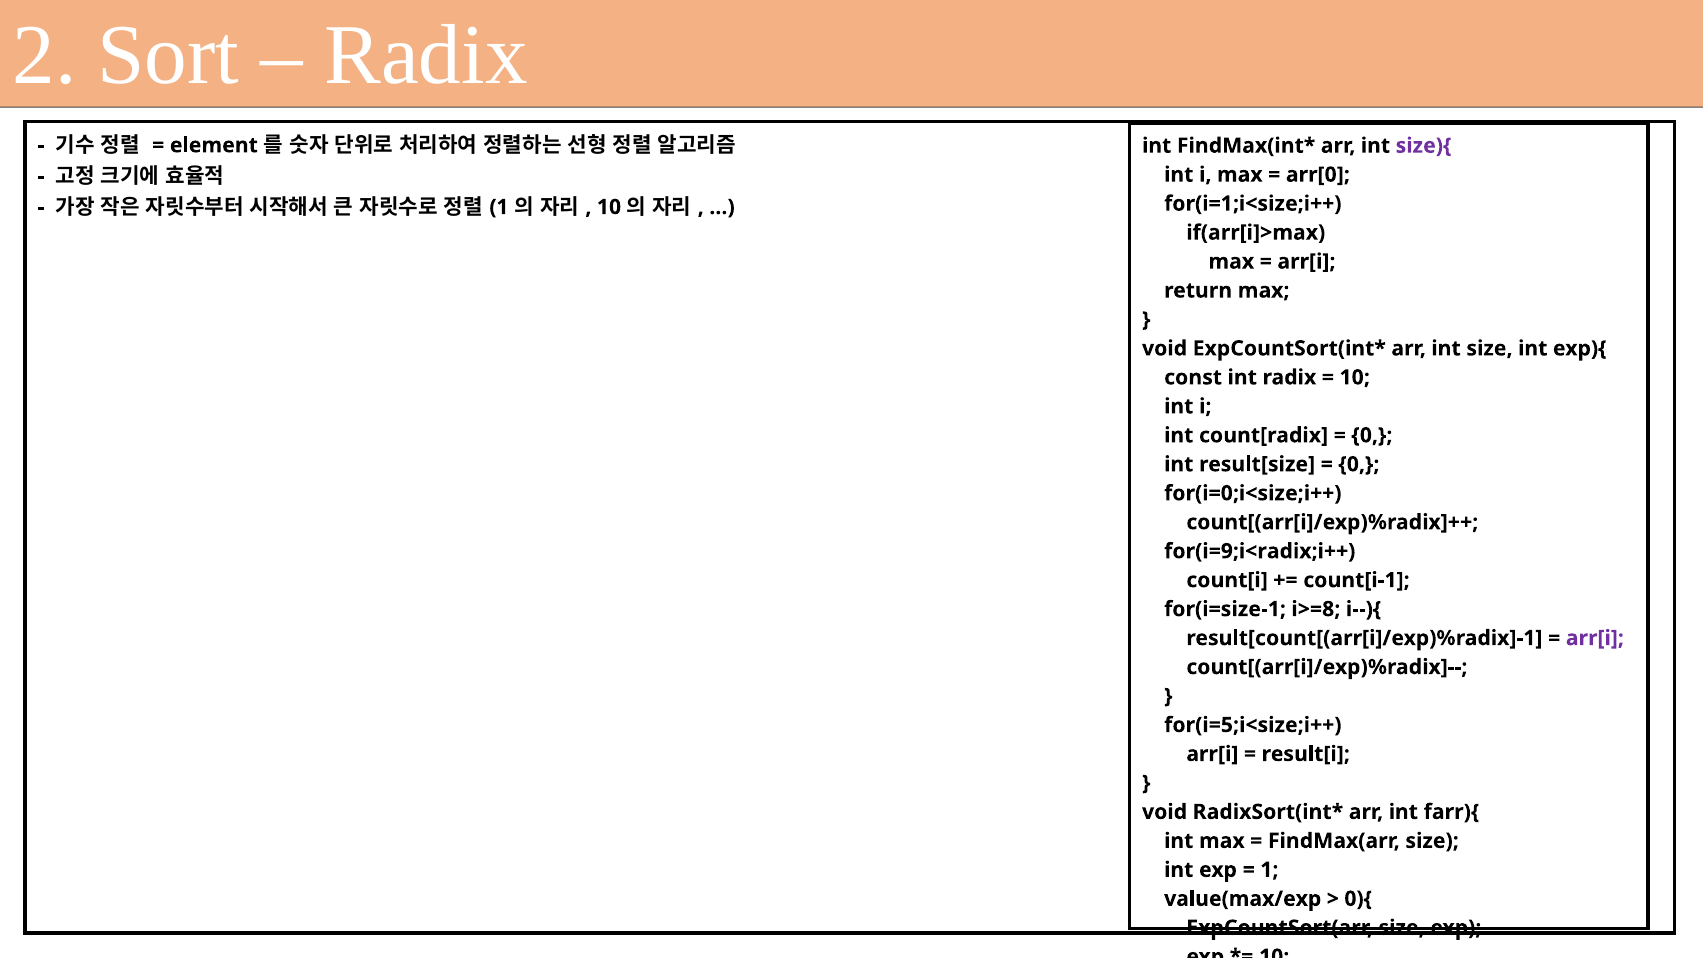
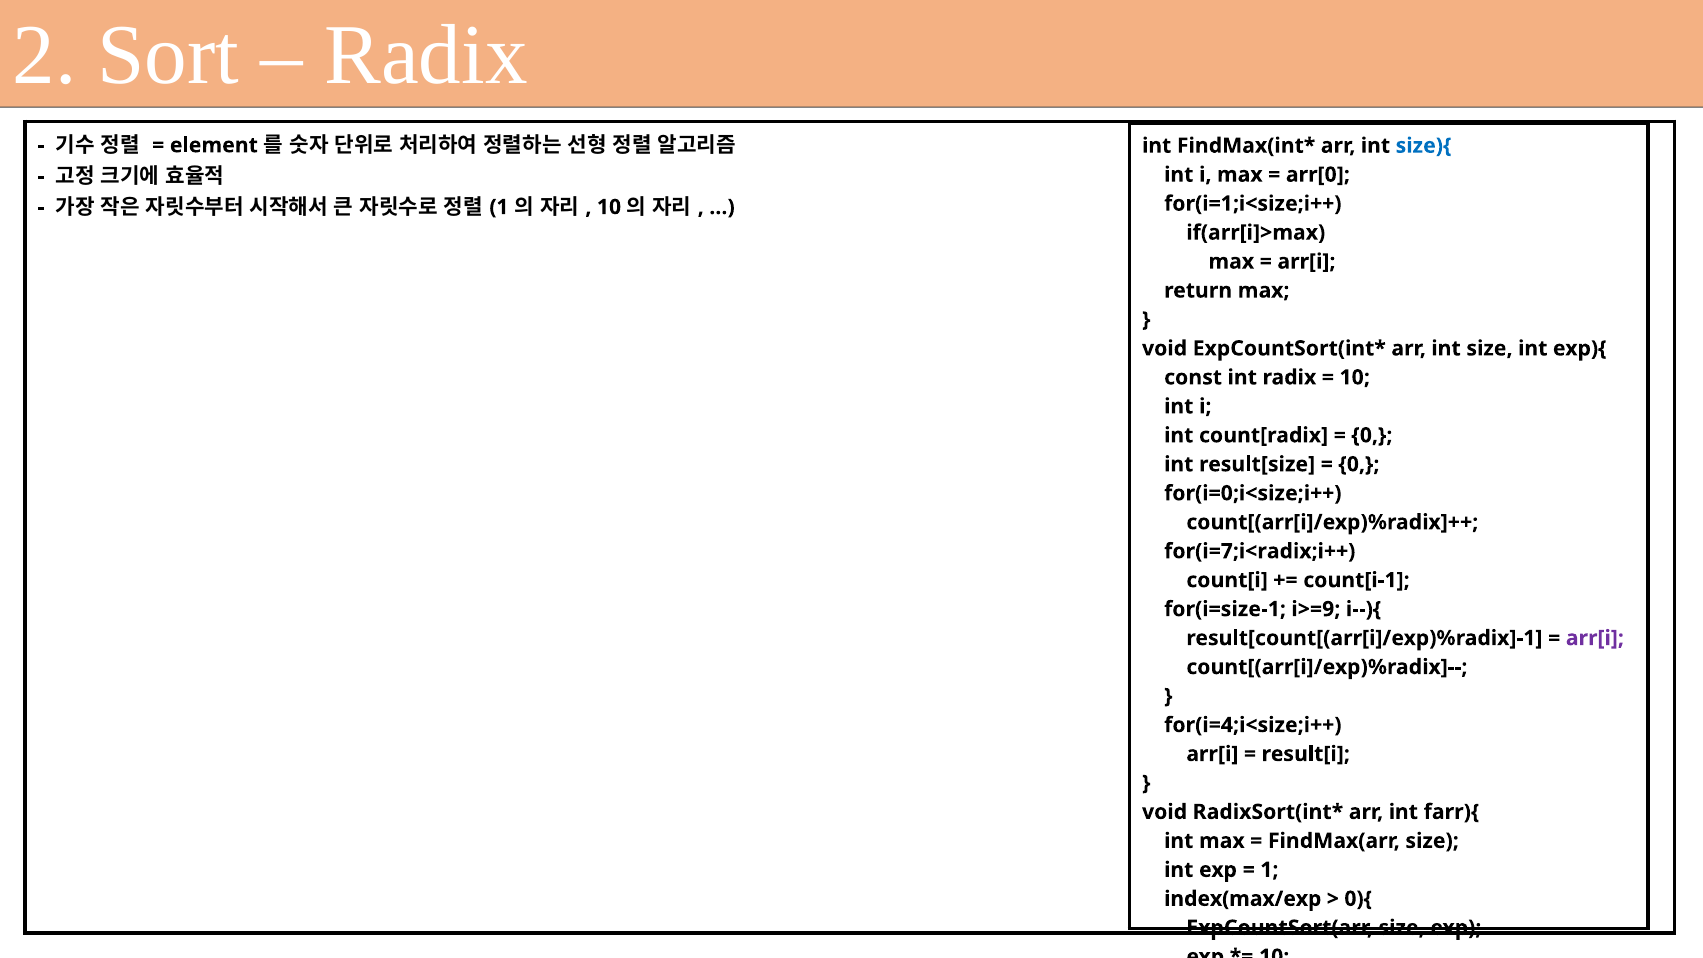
size){ colour: purple -> blue (1423, 146)
for(i=9;i<radix;i++: for(i=9;i<radix;i++ -> for(i=7;i<radix;i++ (1260, 551)
i>=8: i>=8 -> i>=9 (1316, 609)
for(i=5;i<size;i++: for(i=5;i<size;i++ -> for(i=4;i<size;i++ (1253, 725)
value(max/exp: value(max/exp -> index(max/exp (1243, 899)
